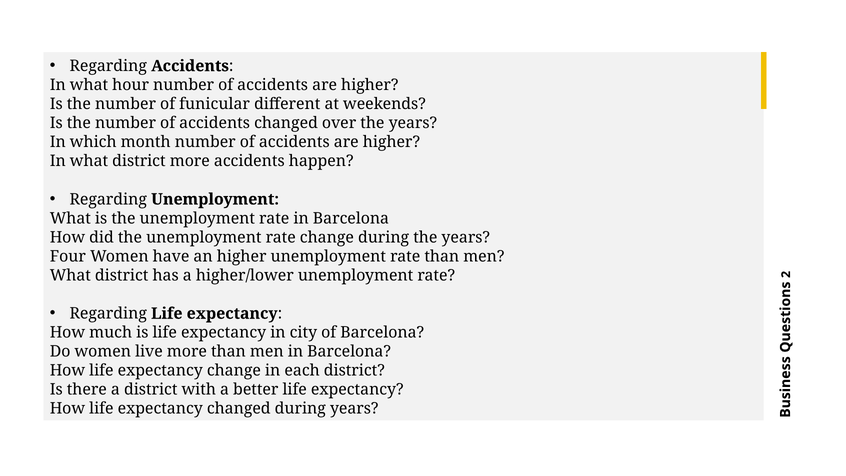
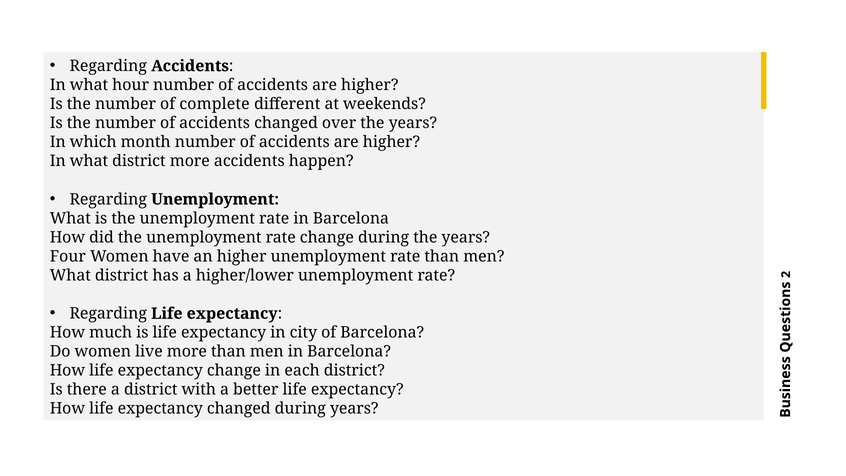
funicular: funicular -> complete (215, 104)
